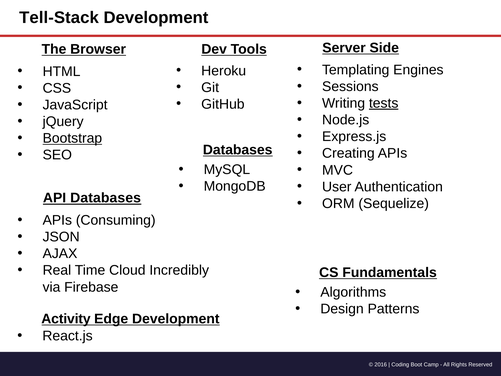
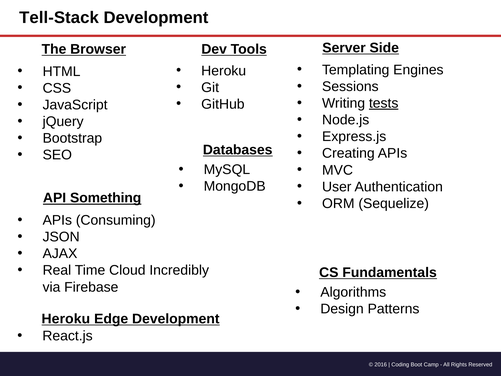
Bootstrap underline: present -> none (72, 138)
API Databases: Databases -> Something (106, 198)
Activity: Activity -> Heroku (66, 319)
